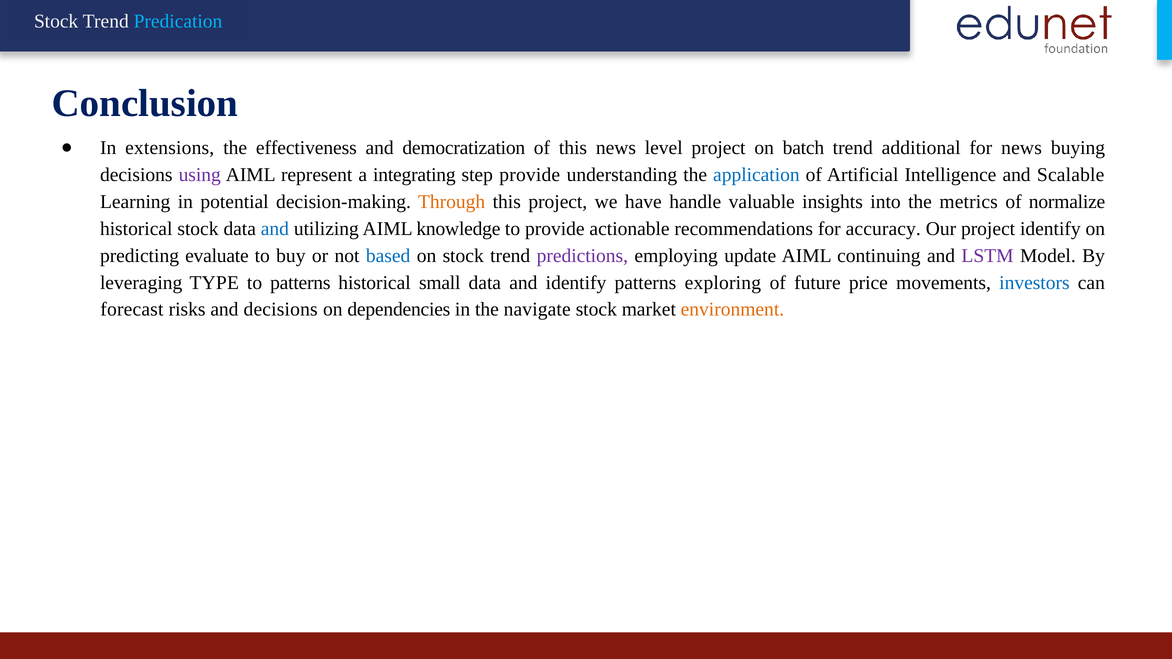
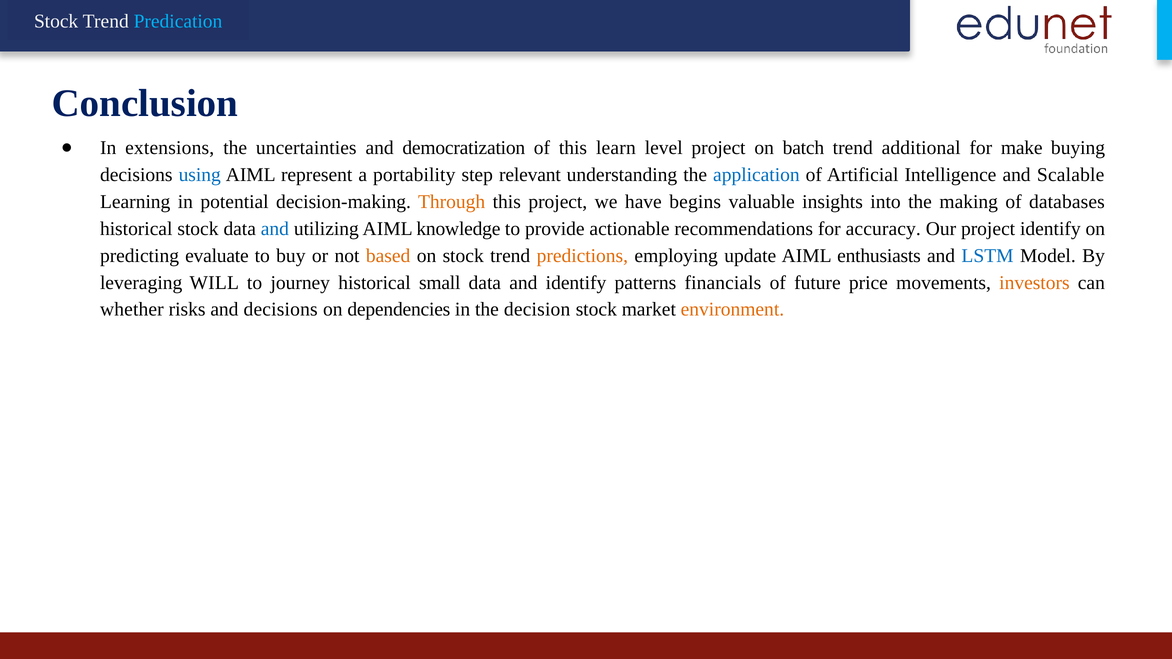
effectiveness: effectiveness -> uncertainties (306, 148)
this news: news -> learn (616, 148)
for news: news -> make (1022, 148)
using colour: purple -> blue (200, 175)
integrating: integrating -> portability (414, 175)
step provide: provide -> relevant (530, 175)
handle: handle -> begins (695, 202)
metrics: metrics -> making (969, 202)
normalize: normalize -> databases (1067, 202)
based colour: blue -> orange (388, 256)
predictions colour: purple -> orange (582, 256)
continuing: continuing -> enthusiasts (879, 256)
LSTM colour: purple -> blue (988, 256)
TYPE: TYPE -> WILL (214, 283)
to patterns: patterns -> journey (300, 283)
exploring: exploring -> financials (723, 283)
investors colour: blue -> orange (1034, 283)
forecast: forecast -> whether (132, 310)
navigate: navigate -> decision (537, 310)
